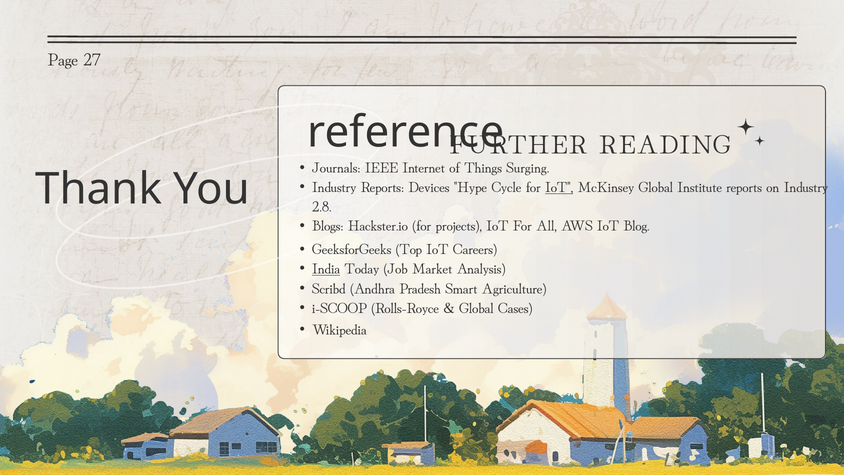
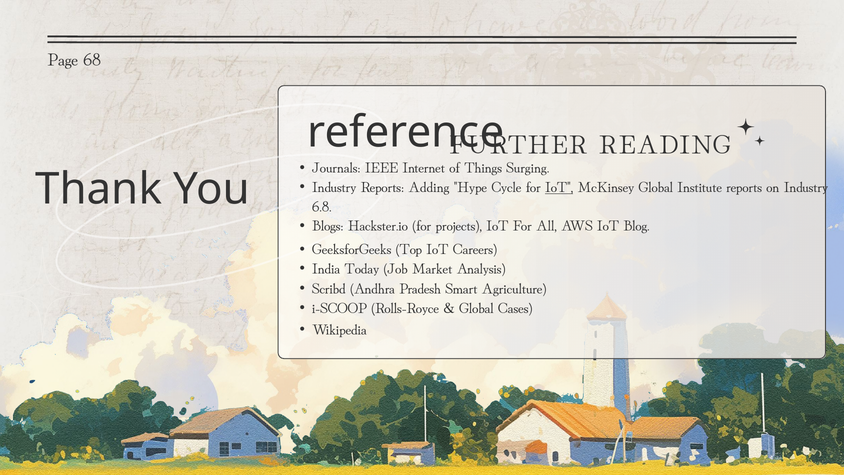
27: 27 -> 68 (92, 60)
Devices: Devices -> Adding (429, 187)
2.8: 2.8 -> 6.8 (322, 207)
India underline: present -> none (326, 269)
